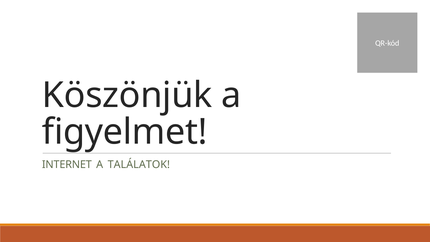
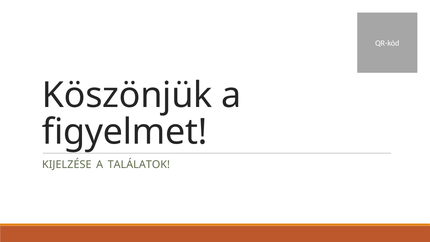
INTERNET: INTERNET -> KIJELZÉSE (67, 165)
